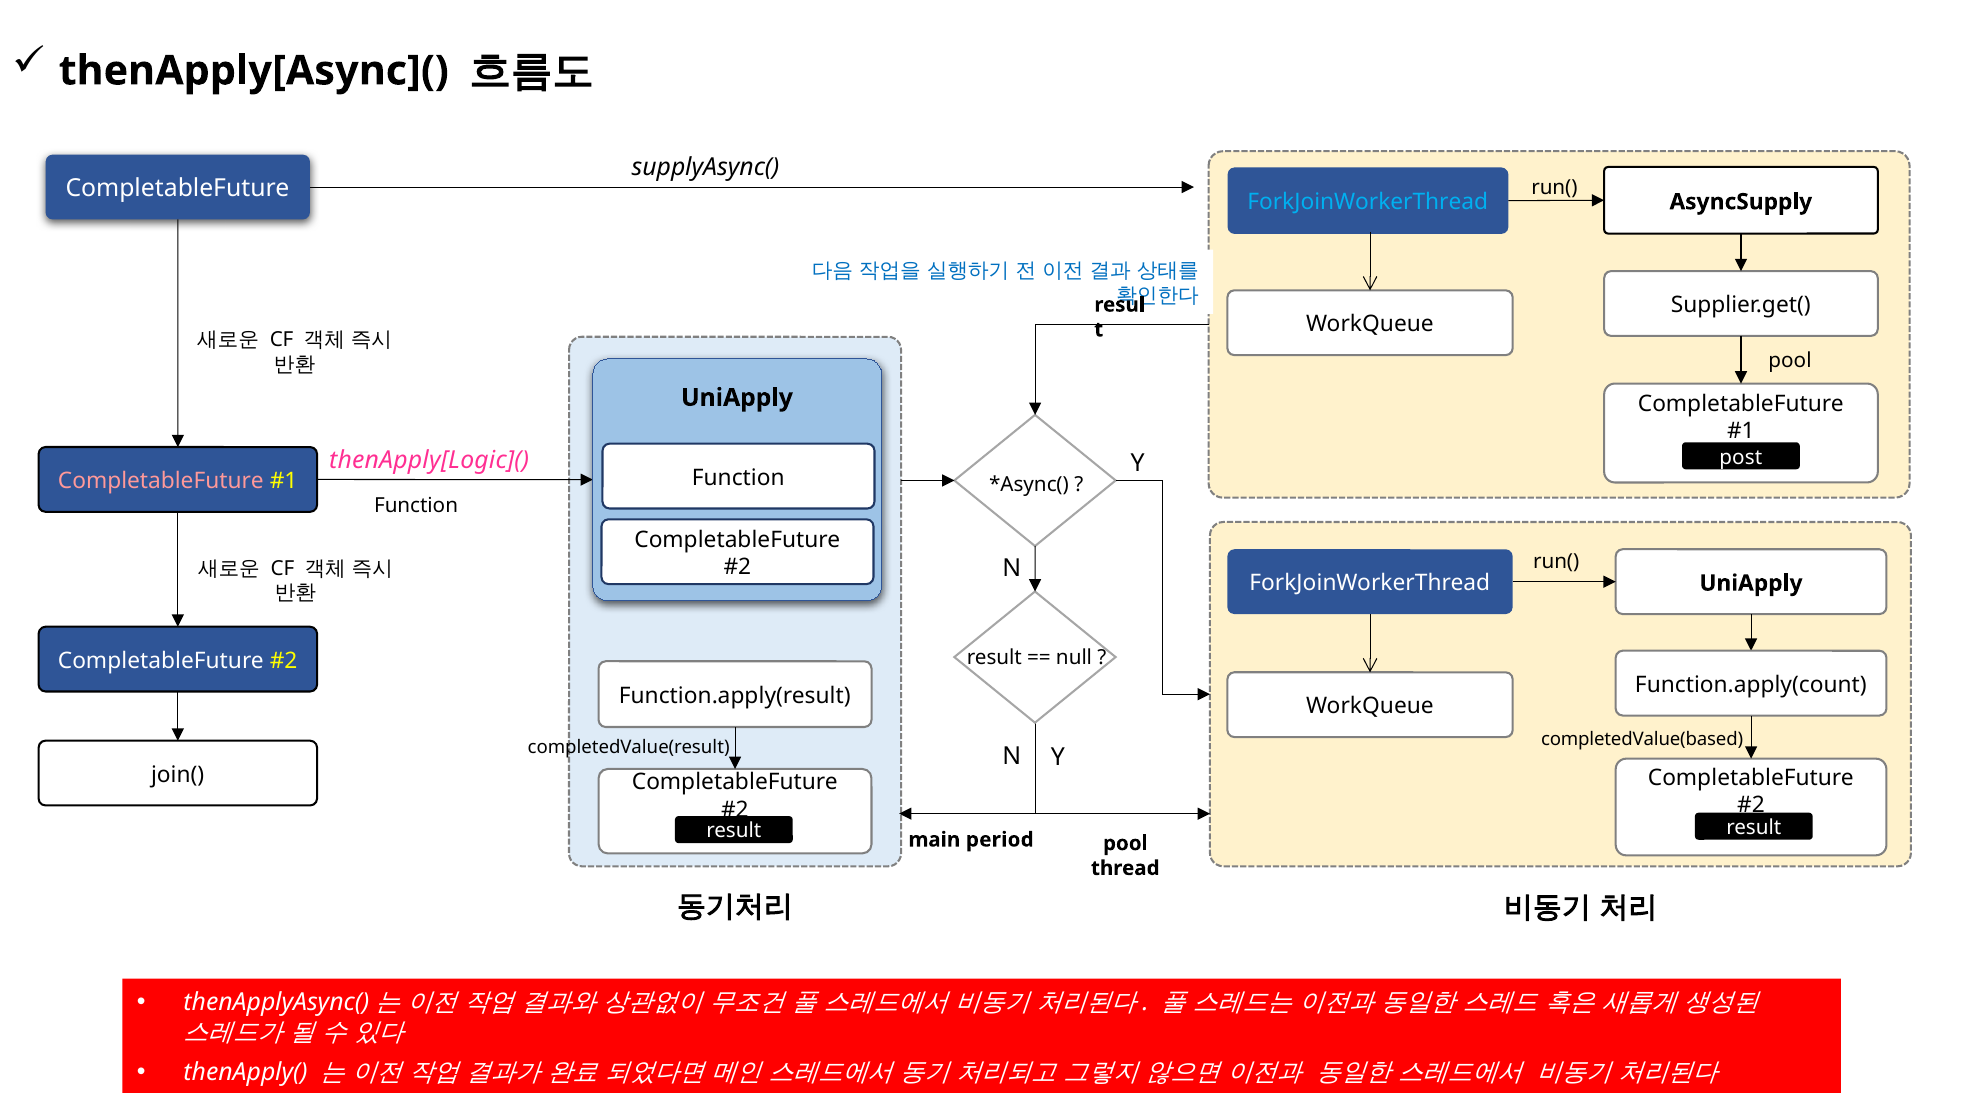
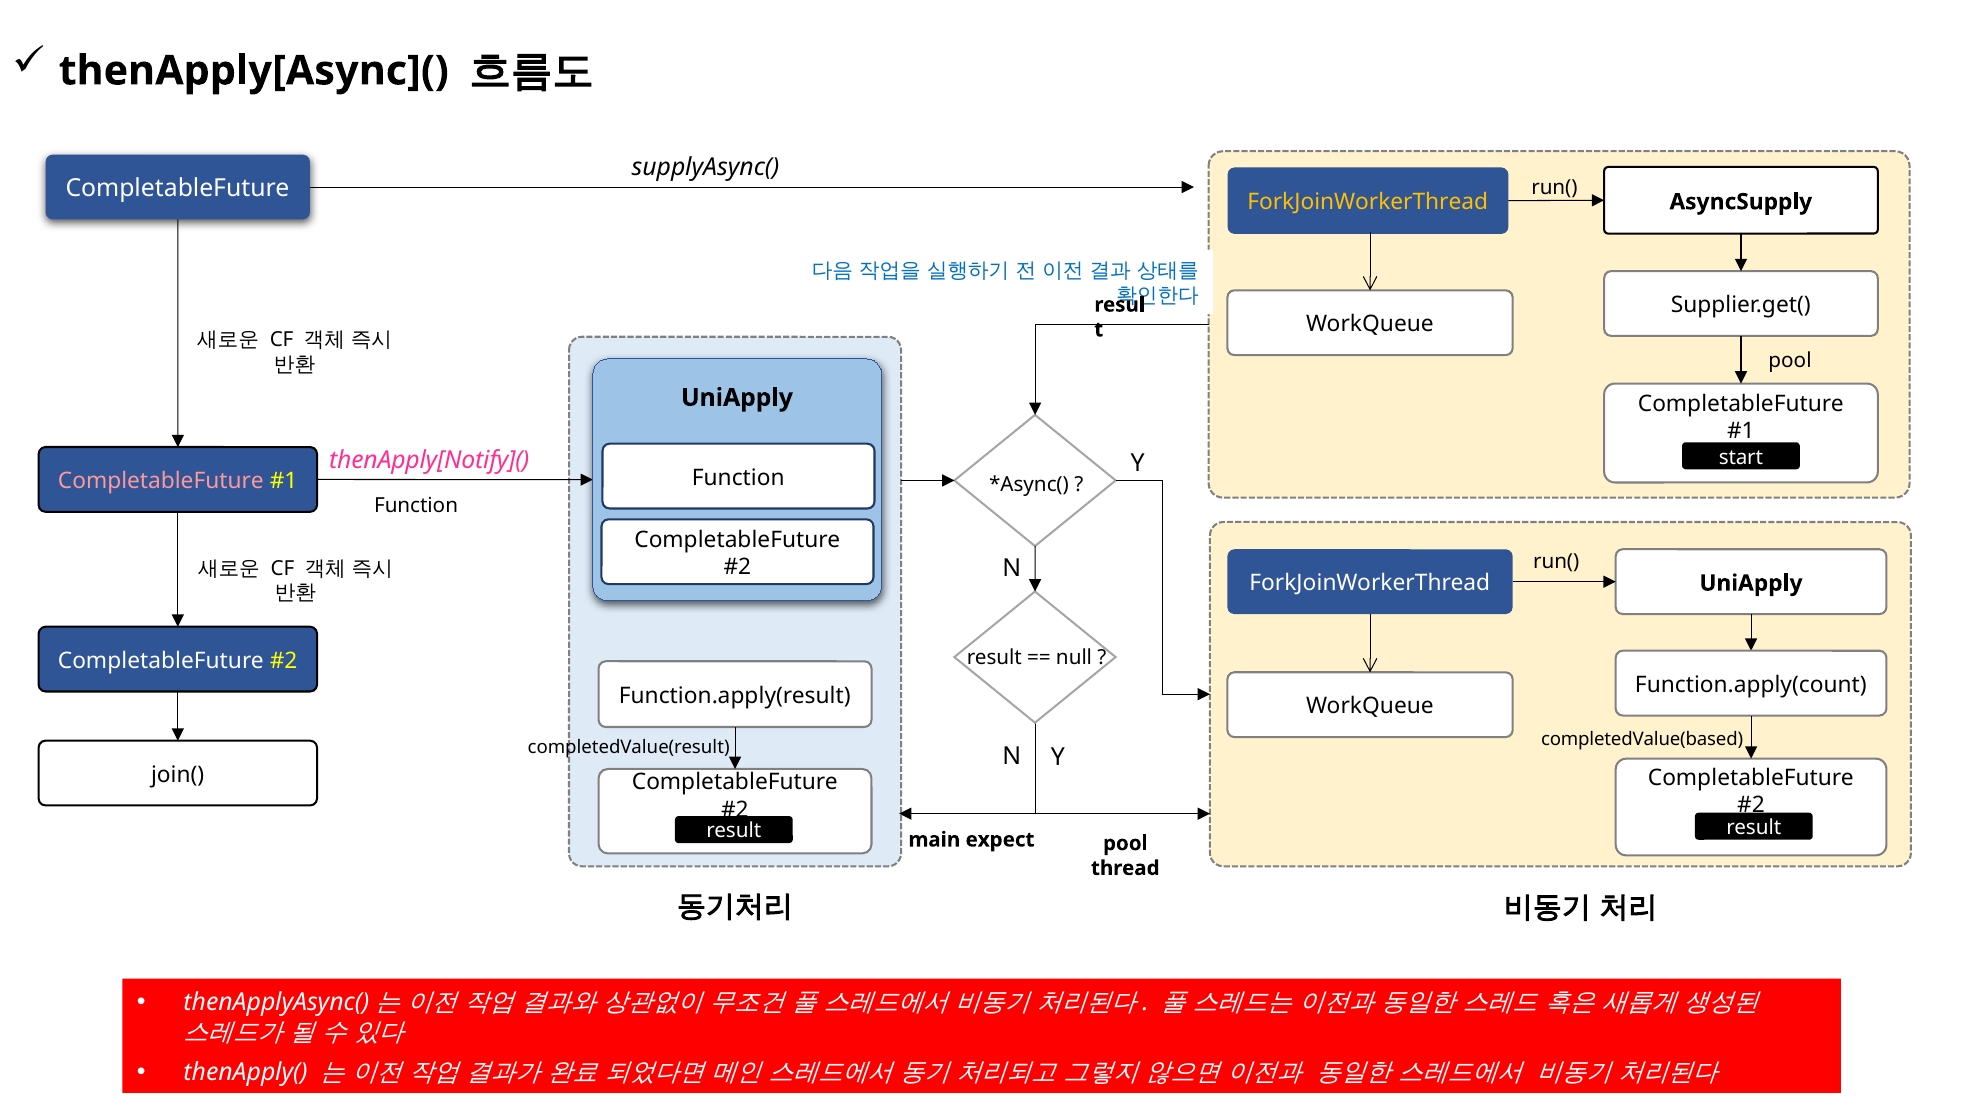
ForkJoinWorkerThread colour: light blue -> yellow (1368, 202)
post: post -> start (1741, 457)
thenApply[Logic](: thenApply[Logic]( -> thenApply[Notify]( (429, 460)
period: period -> expect (1000, 840)
